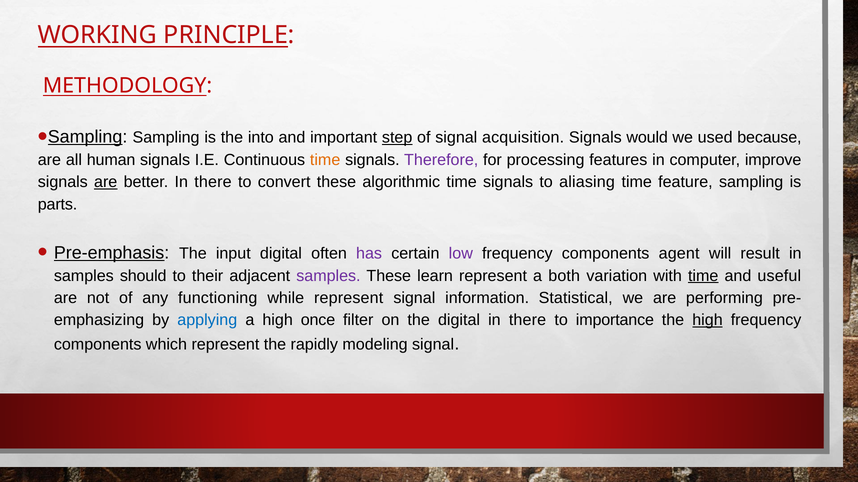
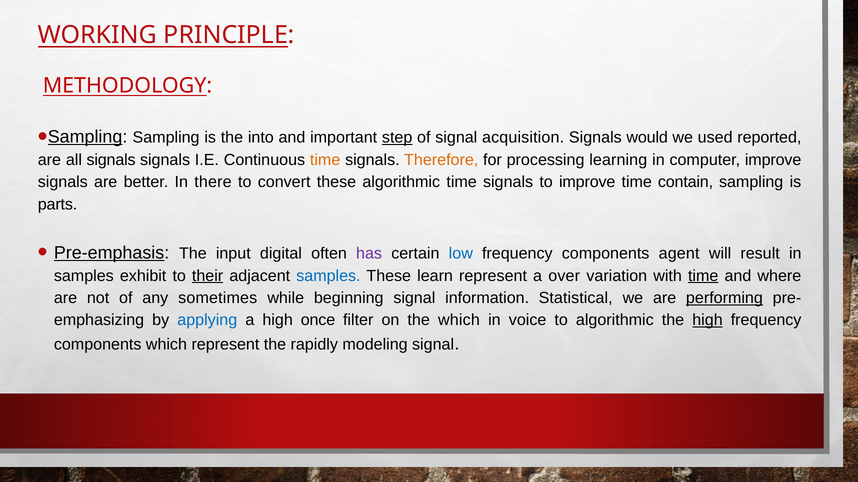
because: because -> reported (769, 138)
all human: human -> signals (111, 160)
Therefore colour: purple -> orange (441, 160)
features: features -> learning (618, 160)
are underline: present -> none (106, 182)
to aliasing: aliasing -> improve (587, 182)
feature: feature -> contain (686, 182)
low colour: purple -> blue (461, 254)
should: should -> exhibit (143, 276)
their underline: none -> present (208, 276)
samples colour: purple -> blue (328, 276)
both: both -> over (564, 276)
useful: useful -> where (779, 276)
functioning: functioning -> sometimes (218, 298)
while represent: represent -> beginning (349, 298)
performing underline: none -> present (724, 298)
the digital: digital -> which (459, 321)
there: there -> voice (528, 321)
to importance: importance -> algorithmic (615, 321)
